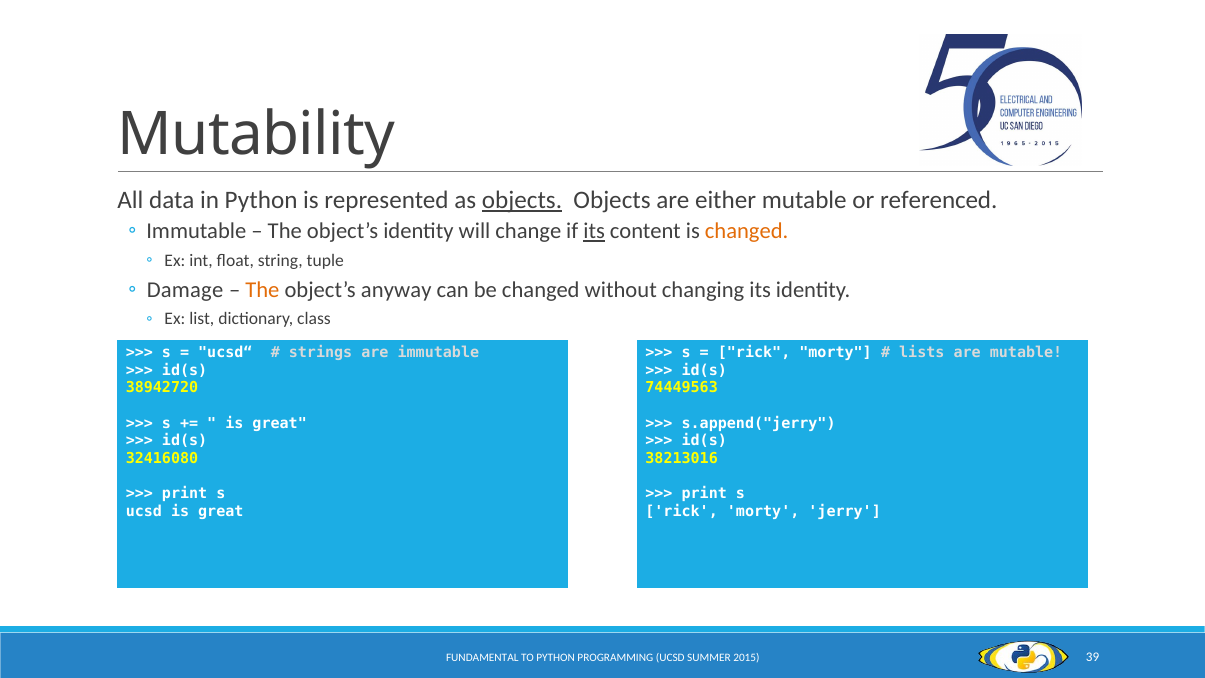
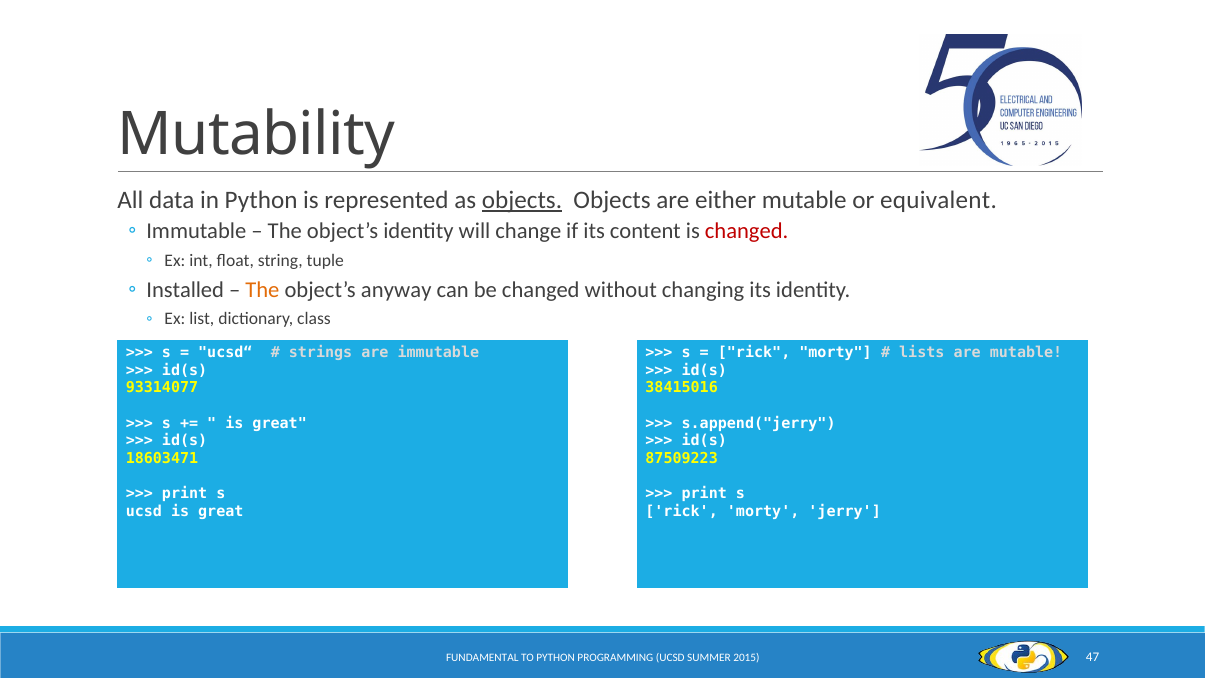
referenced: referenced -> equivalent (939, 200)
its underline: present -> none (594, 231)
changed colour: orange -> red (747, 231)
Damage: Damage -> Installed (185, 290)
38942720: 38942720 -> 93314077 (162, 388)
74449563: 74449563 -> 38415016 (682, 388)
32416080: 32416080 -> 18603471 (162, 458)
38213016: 38213016 -> 87509223 (682, 458)
39: 39 -> 47 (1093, 657)
